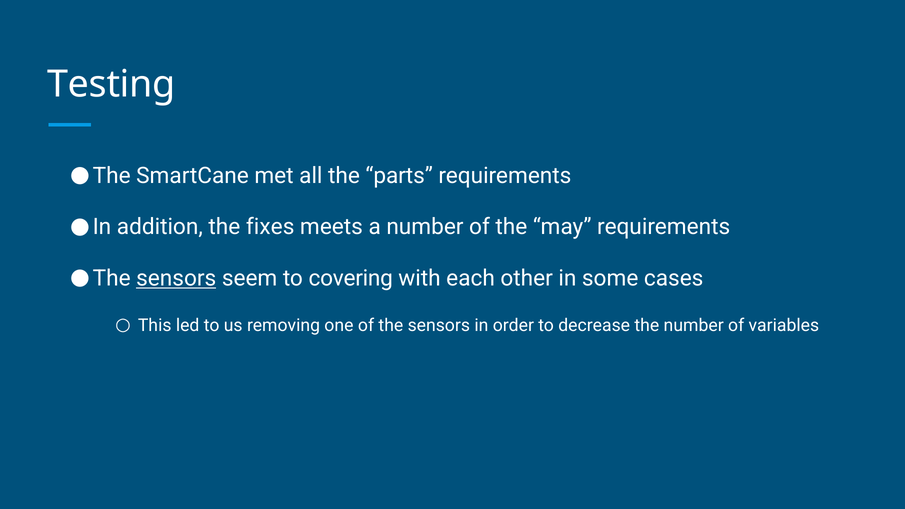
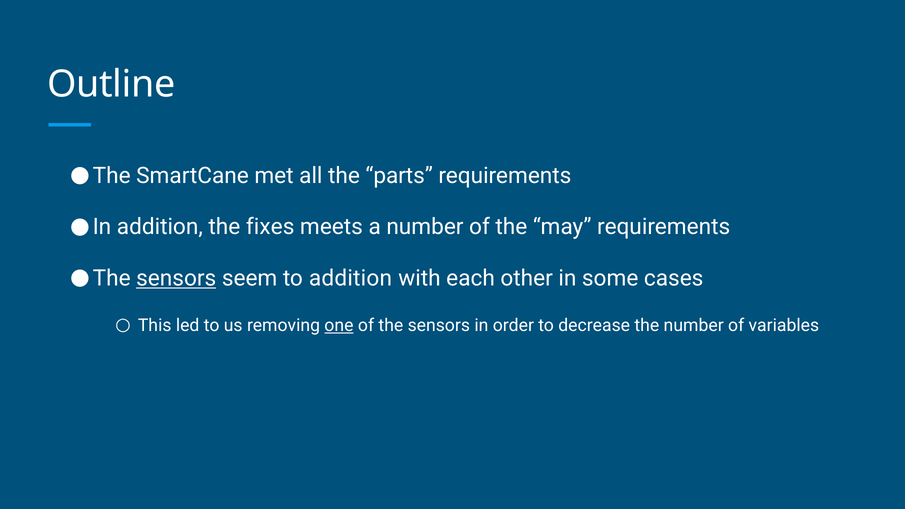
Testing: Testing -> Outline (111, 84)
to covering: covering -> addition (351, 278)
one underline: none -> present (339, 325)
